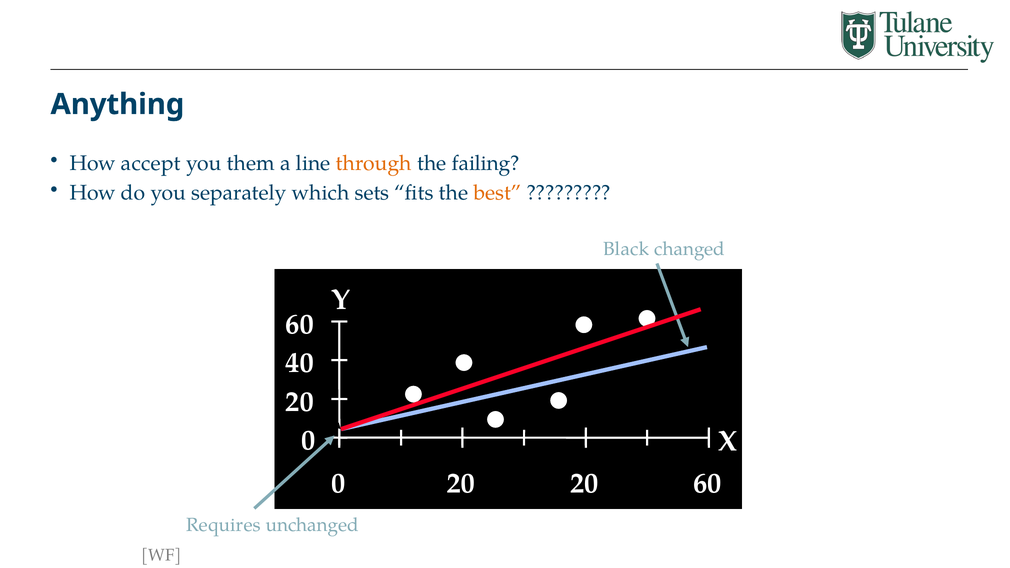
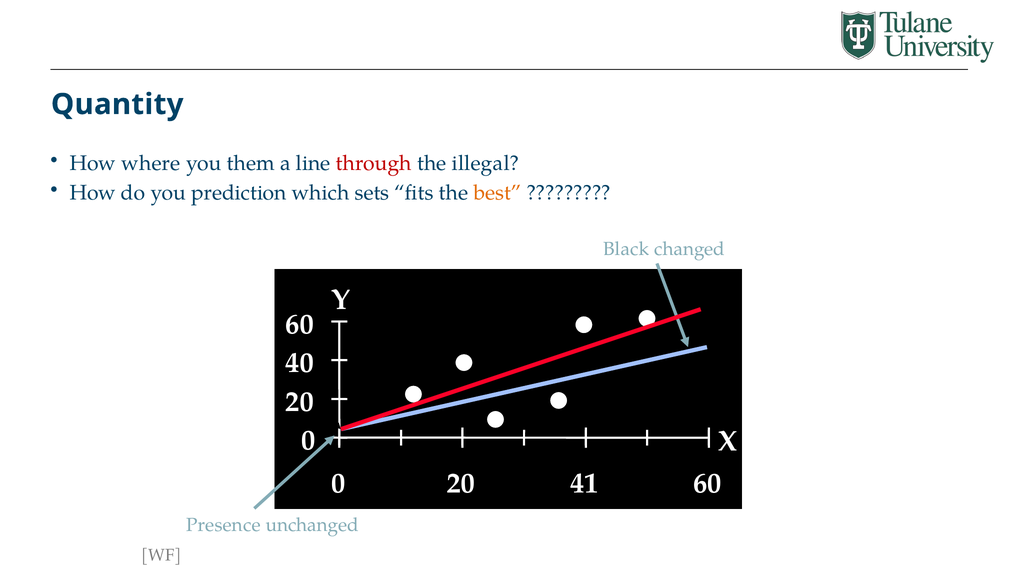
Anything: Anything -> Quantity (117, 104)
accept: accept -> where (151, 164)
through colour: orange -> red (374, 164)
failing: failing -> illegal (486, 164)
separately: separately -> prediction (239, 193)
20 20: 20 -> 41 (584, 483)
Requires: Requires -> Presence (223, 525)
